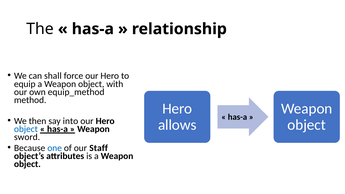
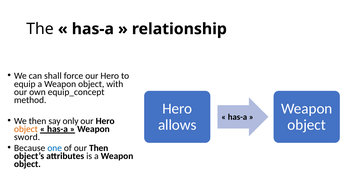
equip_method: equip_method -> equip_concept (76, 92)
into: into -> only (71, 121)
object colour: blue -> orange (26, 129)
our Staff: Staff -> Then (99, 148)
